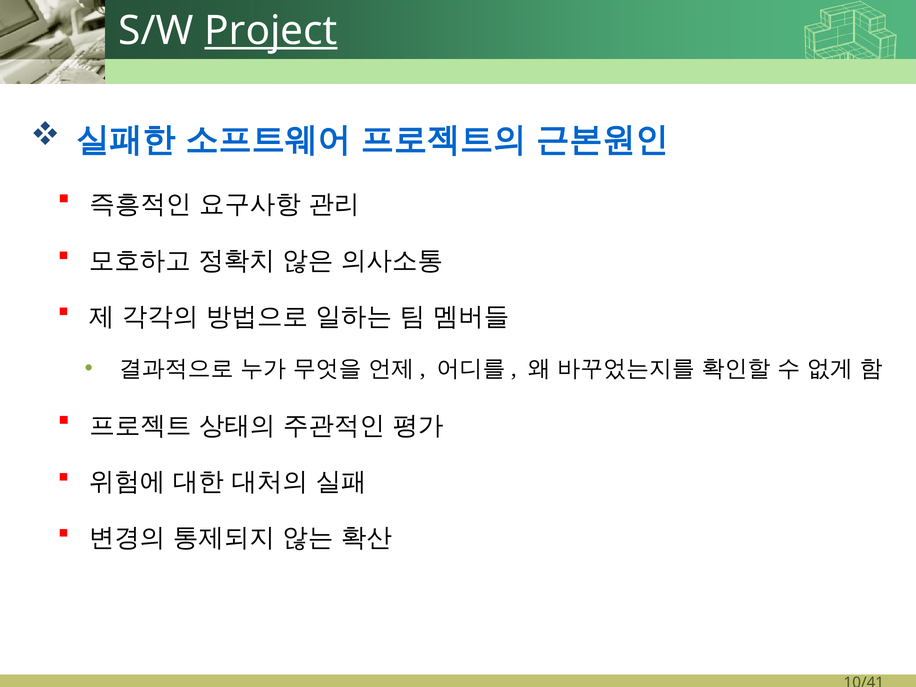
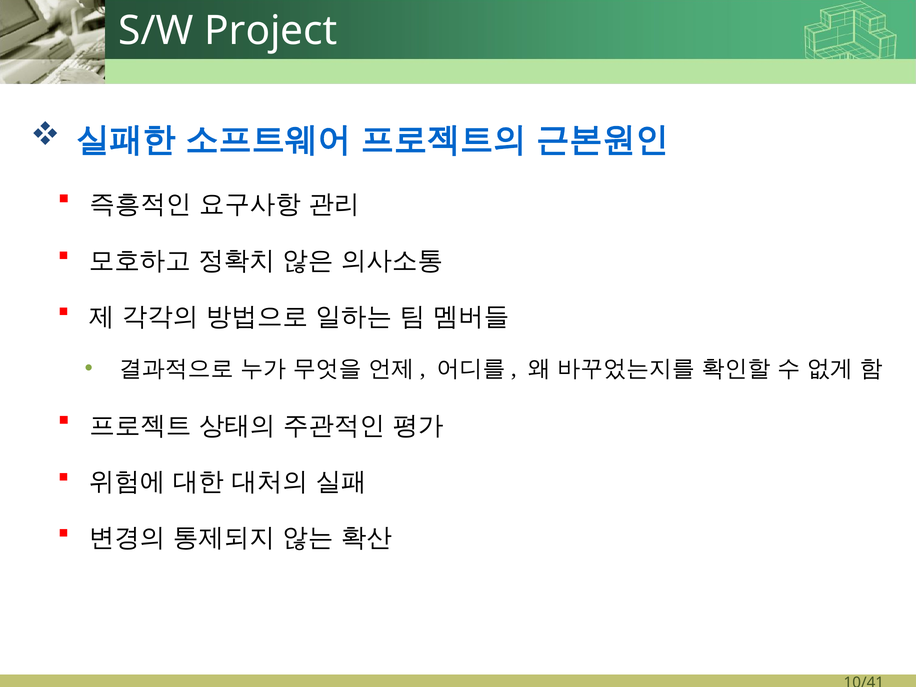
Project underline: present -> none (271, 31)
